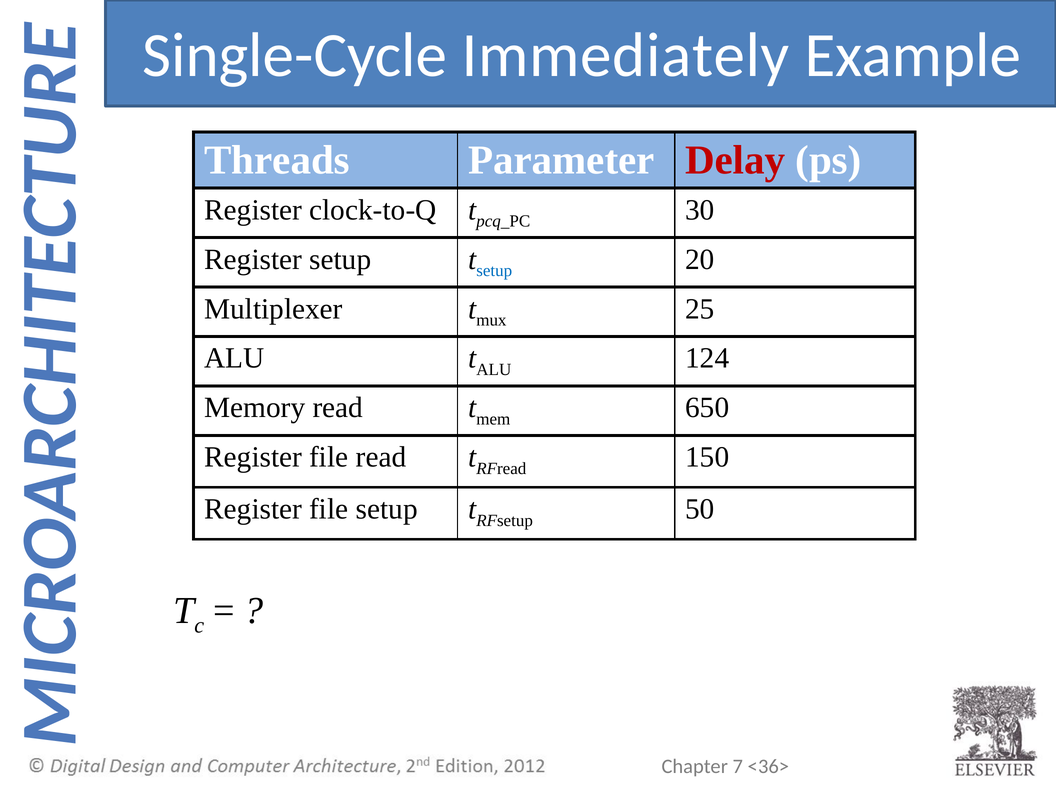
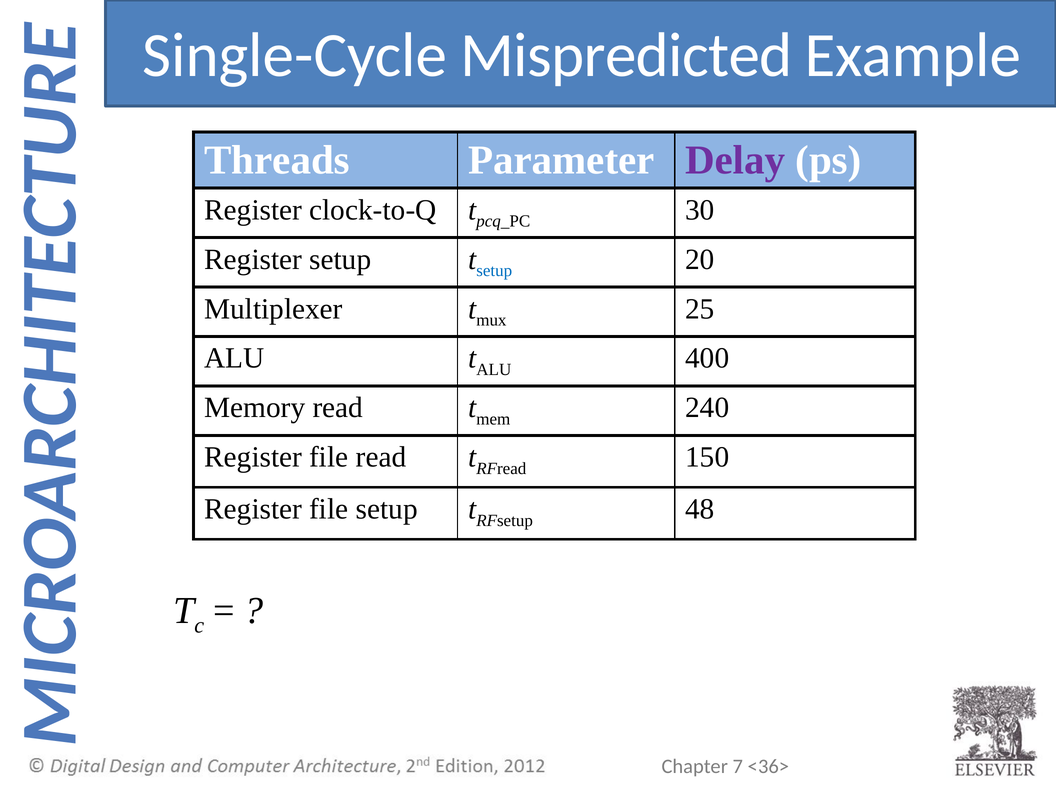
Immediately: Immediately -> Mispredicted (626, 55)
Delay colour: red -> purple (735, 160)
124: 124 -> 400 (707, 358)
650: 650 -> 240 (707, 408)
50: 50 -> 48 (700, 509)
